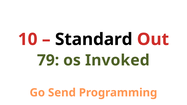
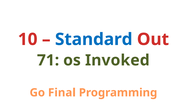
Standard colour: black -> blue (94, 39)
79: 79 -> 71 (48, 60)
Send: Send -> Final (62, 93)
